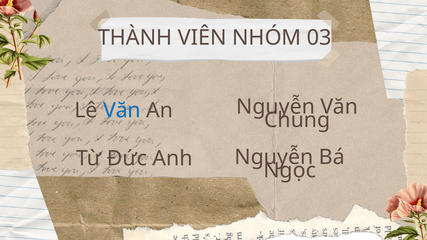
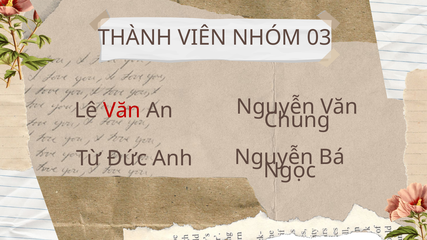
Văn colour: blue -> red (122, 111)
